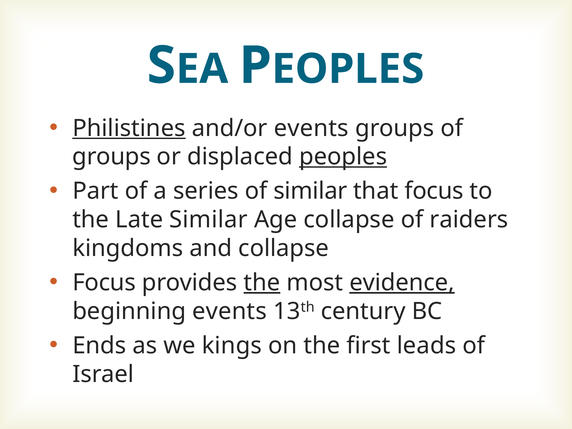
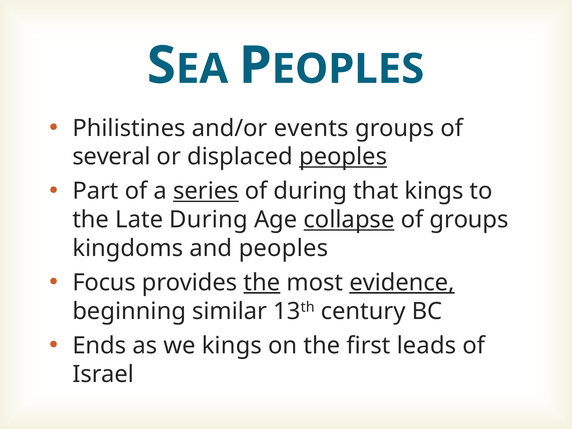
Philistines underline: present -> none (129, 128)
groups: groups -> several (112, 157)
series underline: none -> present (206, 191)
of similar: similar -> during (310, 191)
that focus: focus -> kings (434, 191)
Late Similar: Similar -> During (209, 220)
collapse underline: none -> present (349, 220)
of raiders: raiders -> groups (469, 220)
and collapse: collapse -> peoples (284, 248)
beginning events: events -> similar (230, 311)
